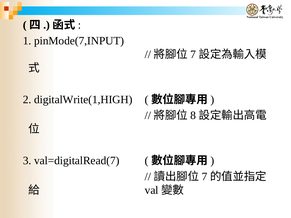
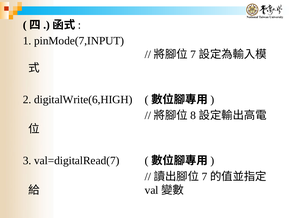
digitalWrite(1,HIGH: digitalWrite(1,HIGH -> digitalWrite(6,HIGH (83, 100)
